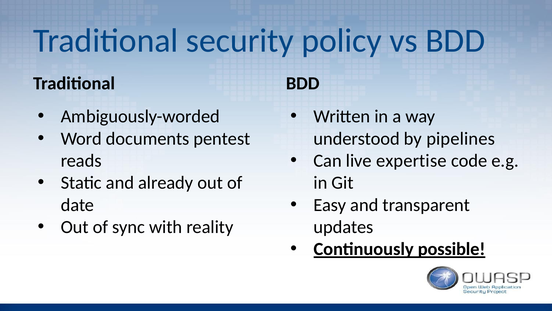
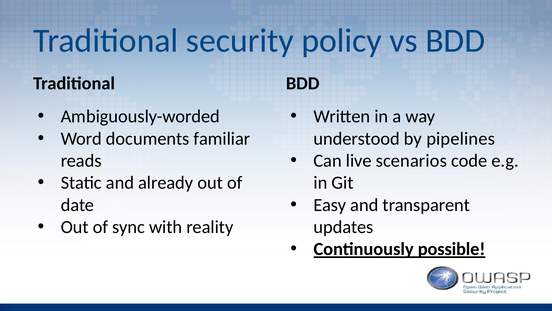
pentest: pentest -> familiar (222, 138)
expertise: expertise -> scenarios (411, 160)
